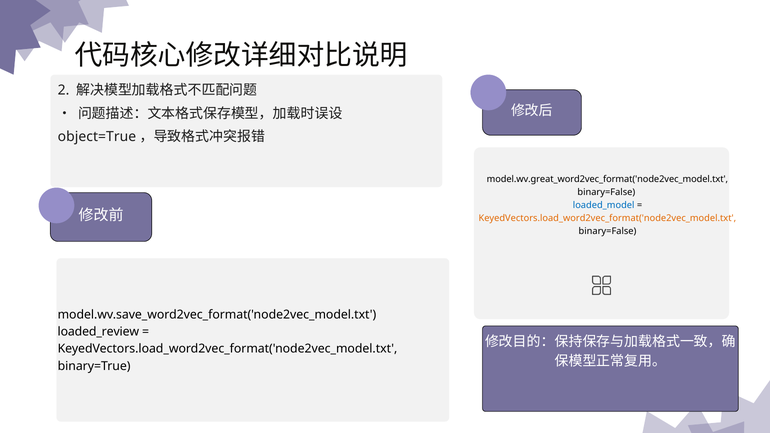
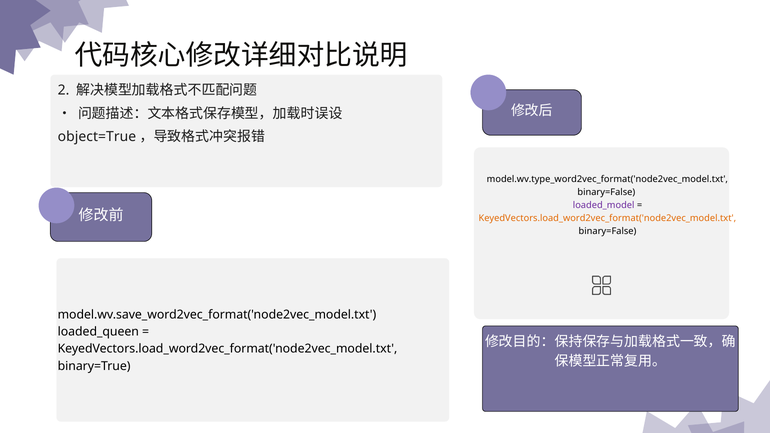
model.wv.great_word2vec_format('node2vec_model.txt: model.wv.great_word2vec_format('node2vec_model.txt -> model.wv.type_word2vec_format('node2vec_model.txt (607, 179)
loaded_model colour: blue -> purple (604, 205)
loaded_review: loaded_review -> loaded_queen (98, 332)
